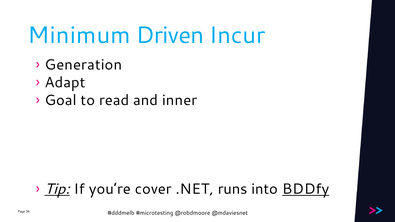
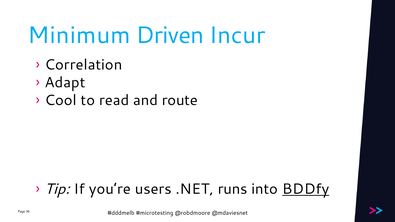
Generation: Generation -> Correlation (83, 65)
Goal: Goal -> Cool (61, 100)
inner: inner -> route (180, 100)
Tip underline: present -> none (57, 189)
cover: cover -> users (153, 189)
